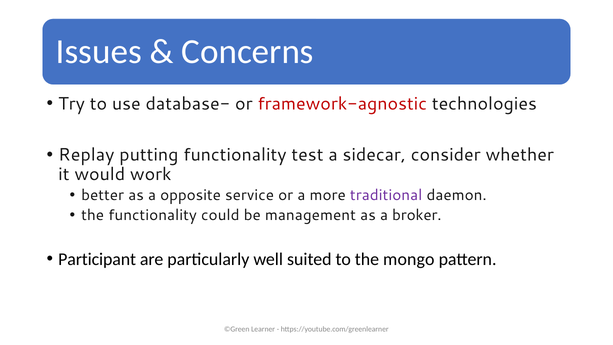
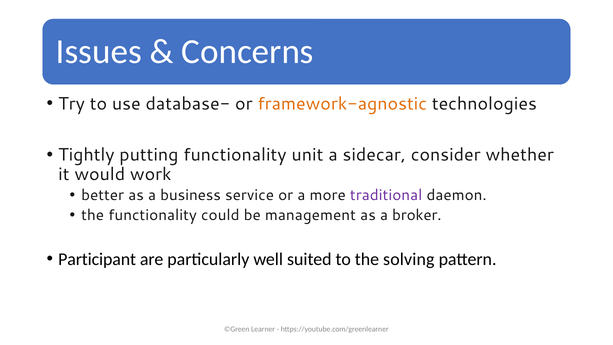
framework-agnostic colour: red -> orange (342, 104)
Replay: Replay -> Tightly (86, 155)
test: test -> unit (307, 155)
opposite: opposite -> business (191, 195)
mongo: mongo -> solving (409, 259)
